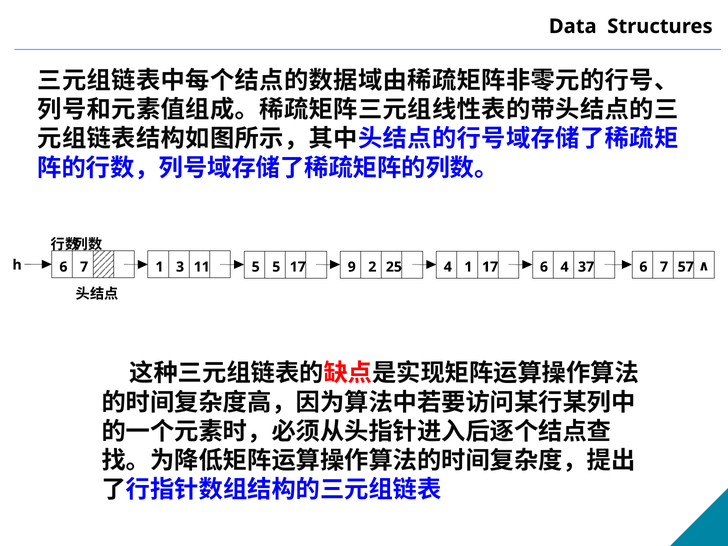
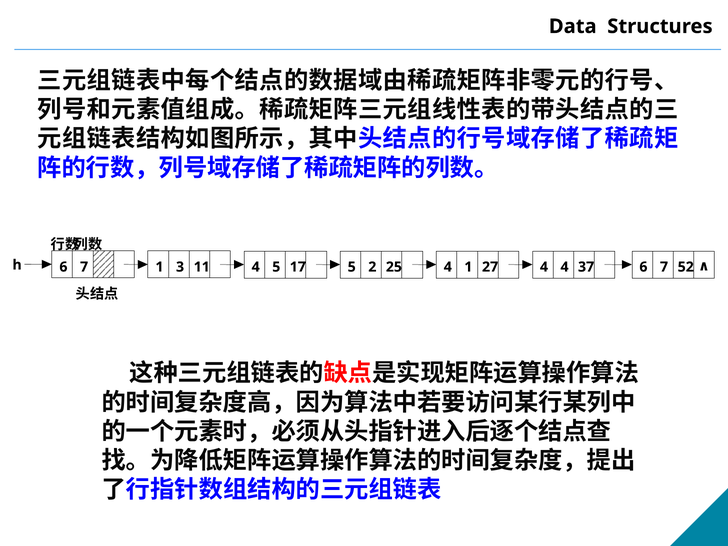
3 5: 5 -> 4 (256, 267)
5 9: 9 -> 5 (352, 267)
4 17: 17 -> 27 (490, 267)
1 6: 6 -> 4 (544, 267)
57: 57 -> 52 (686, 267)
